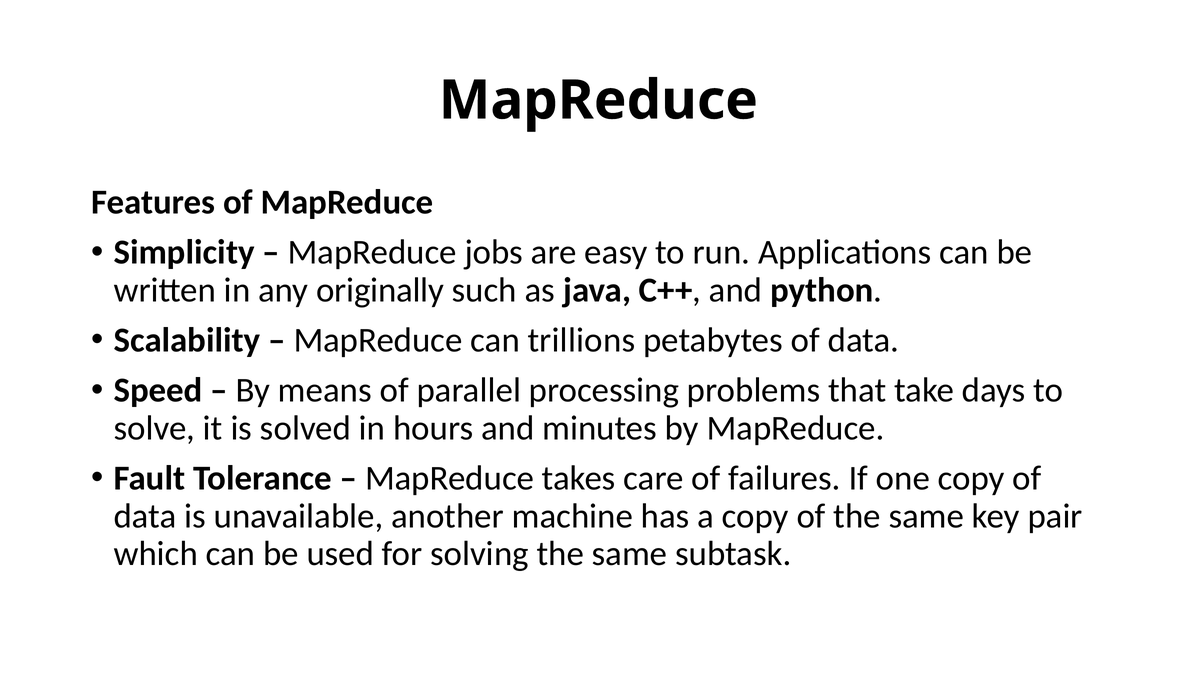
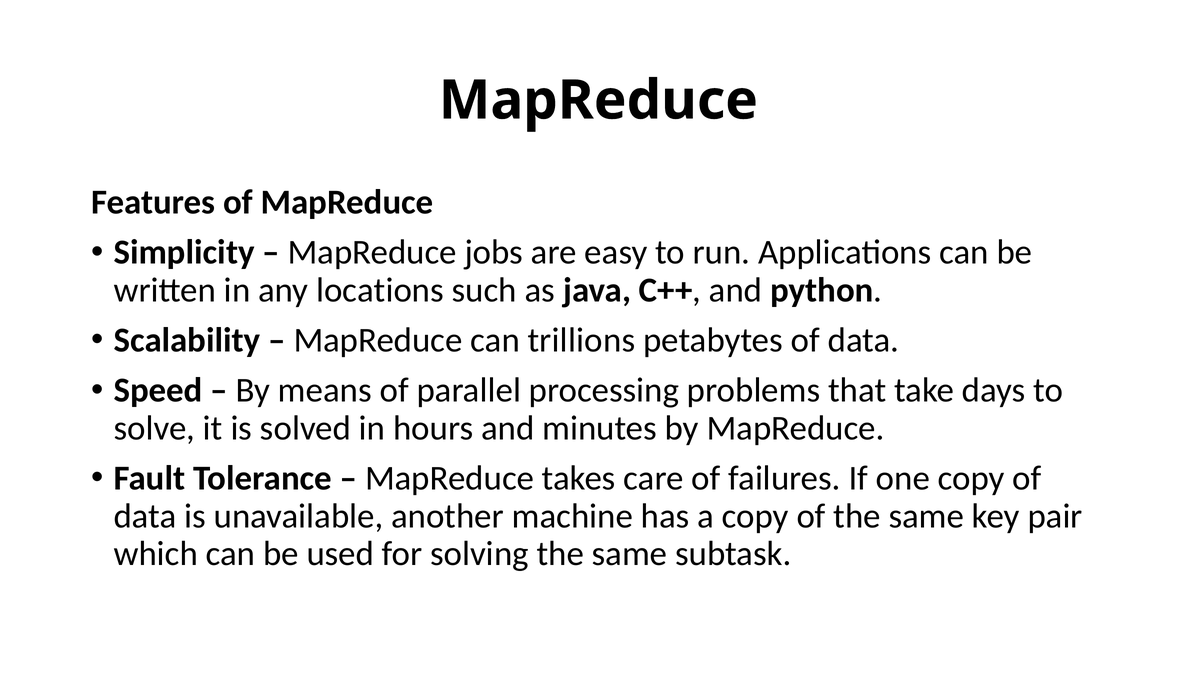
originally: originally -> locations (380, 290)
